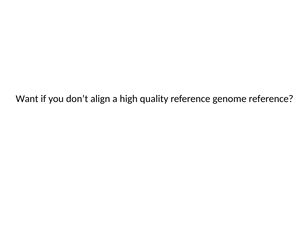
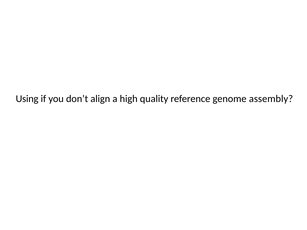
Want: Want -> Using (27, 99)
genome reference: reference -> assembly (271, 99)
